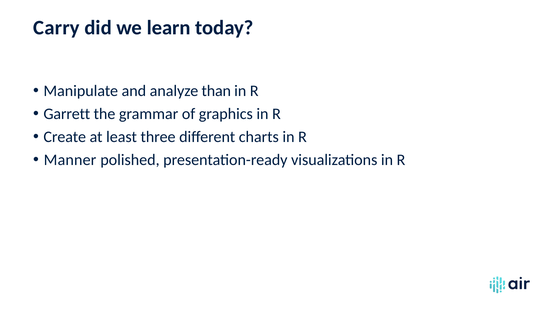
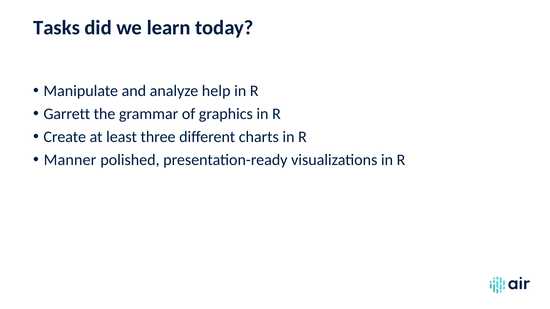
Carry: Carry -> Tasks (57, 28)
than: than -> help (216, 91)
